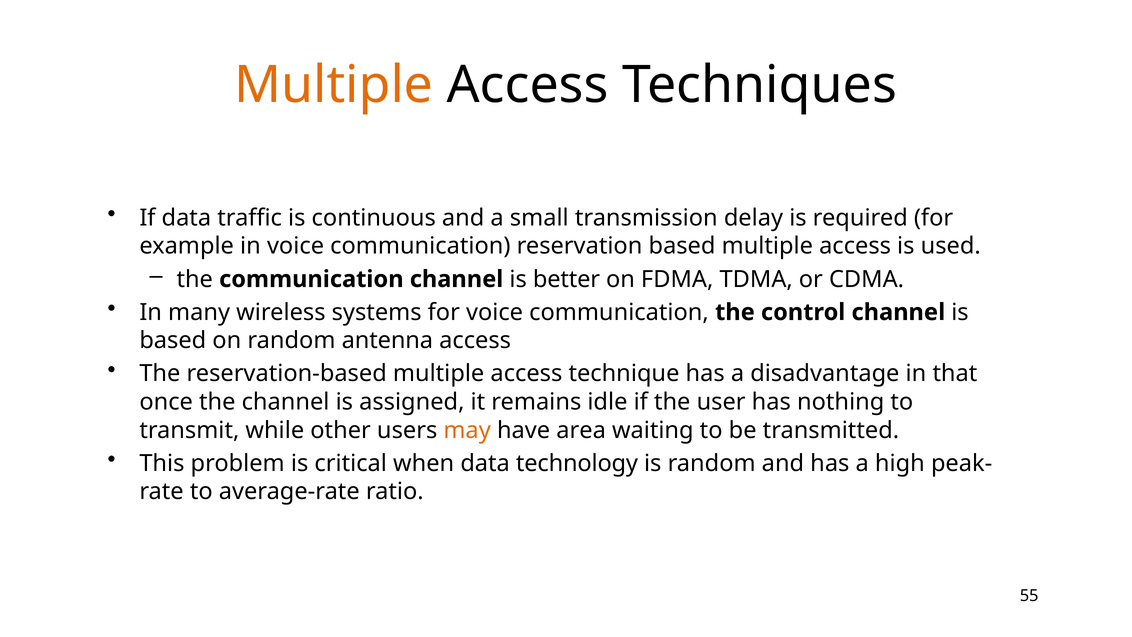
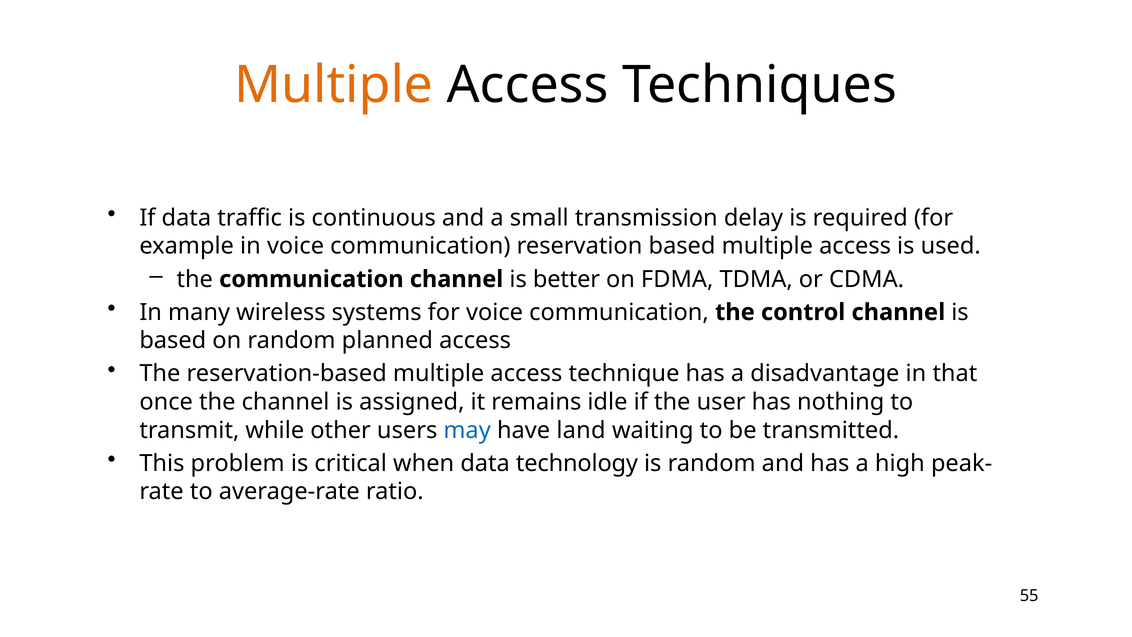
antenna: antenna -> planned (387, 340)
may colour: orange -> blue (467, 430)
area: area -> land (581, 430)
